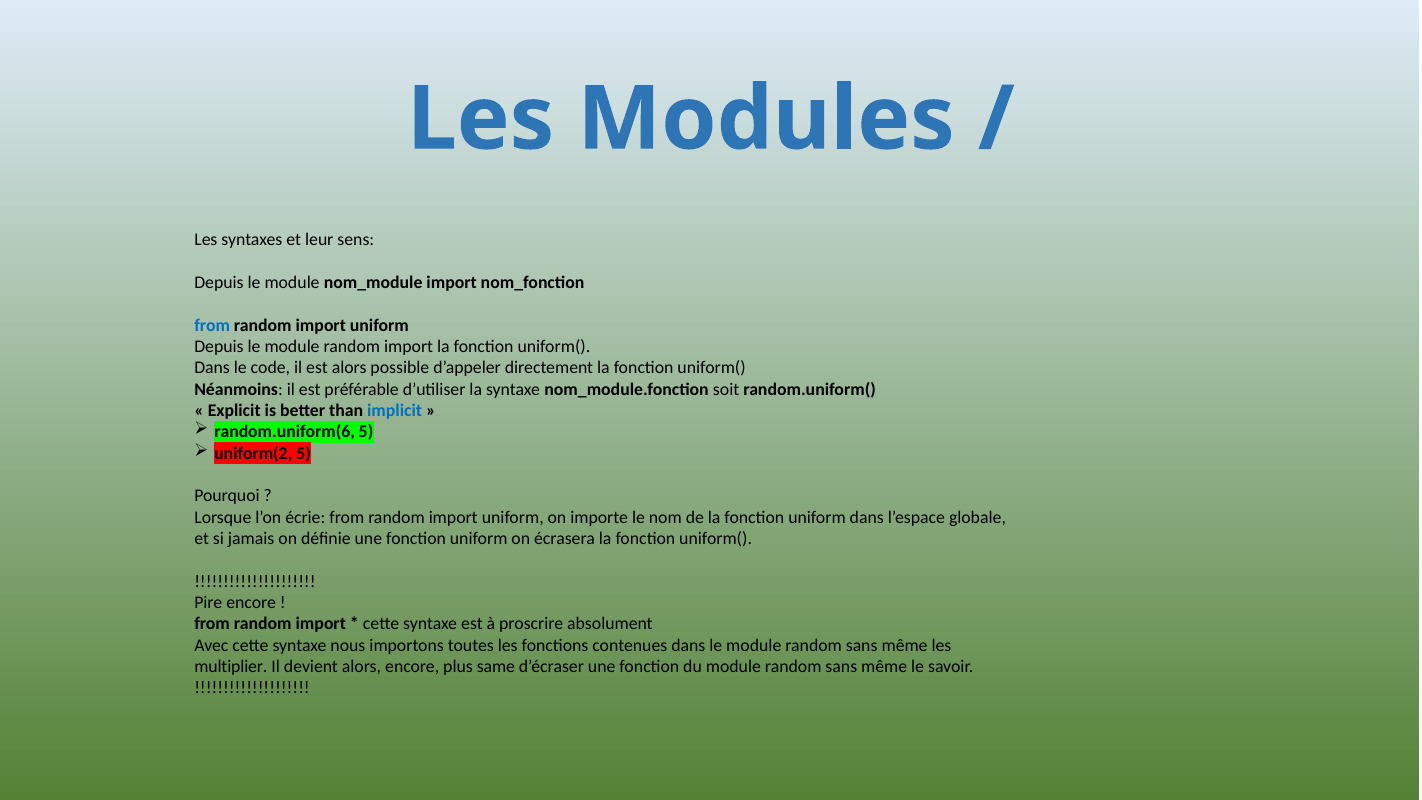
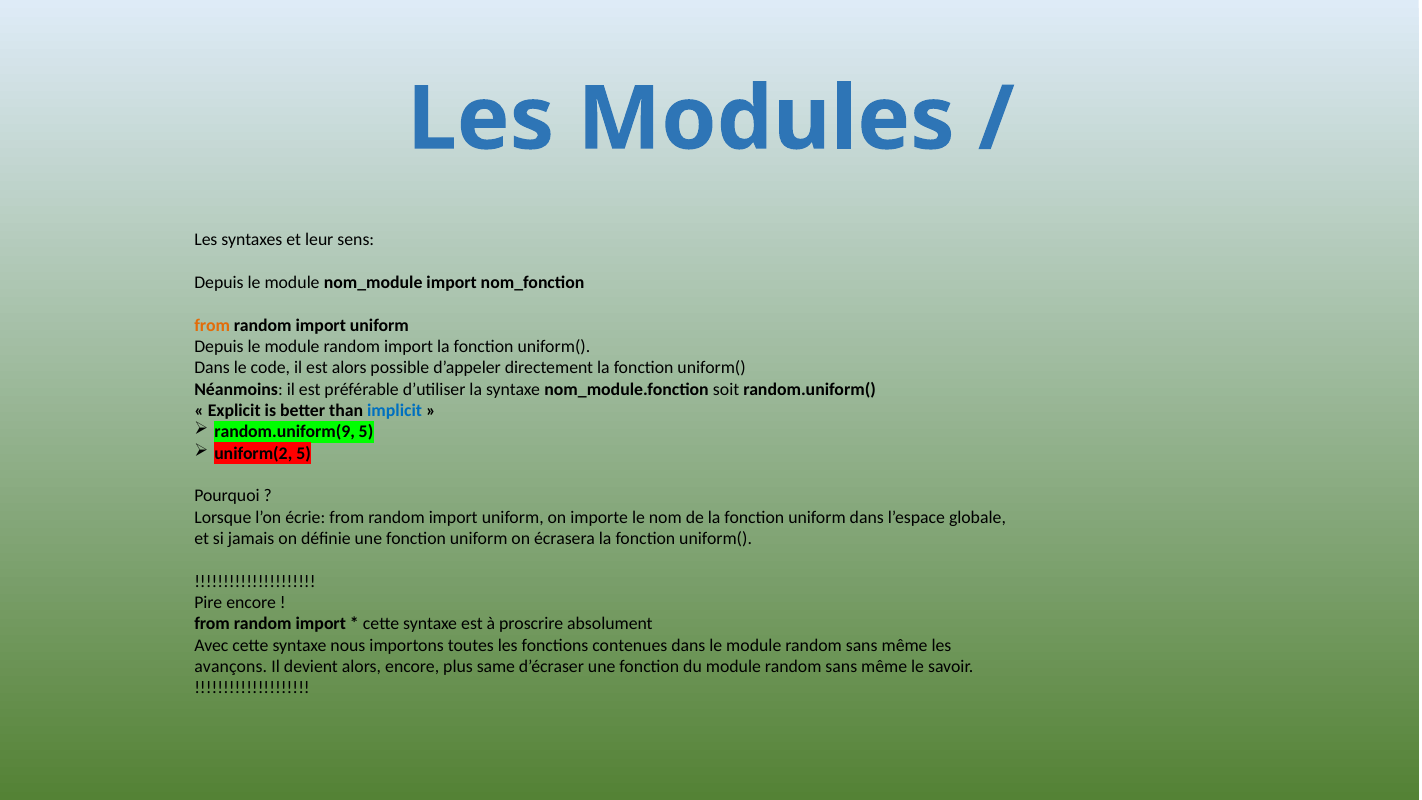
from colour: blue -> orange (212, 325)
random.uniform(6: random.uniform(6 -> random.uniform(9 (285, 432)
multiplier: multiplier -> avançons (231, 667)
